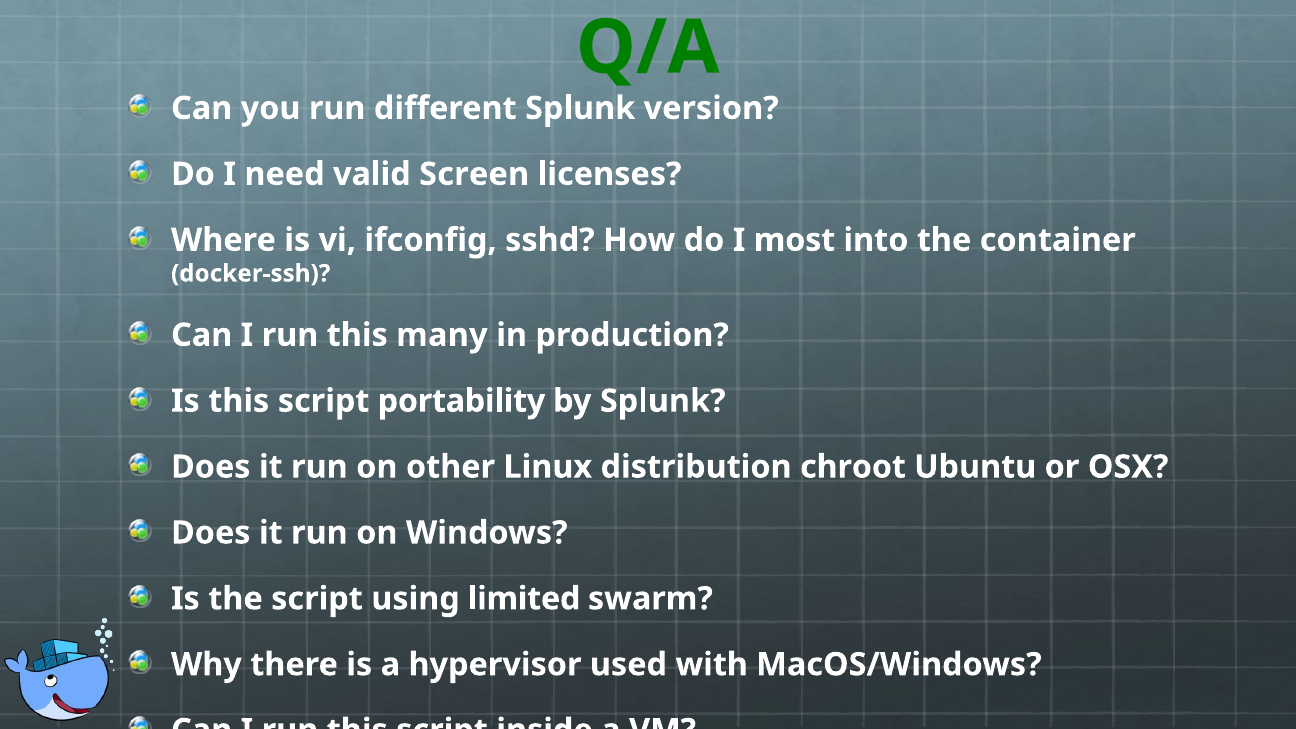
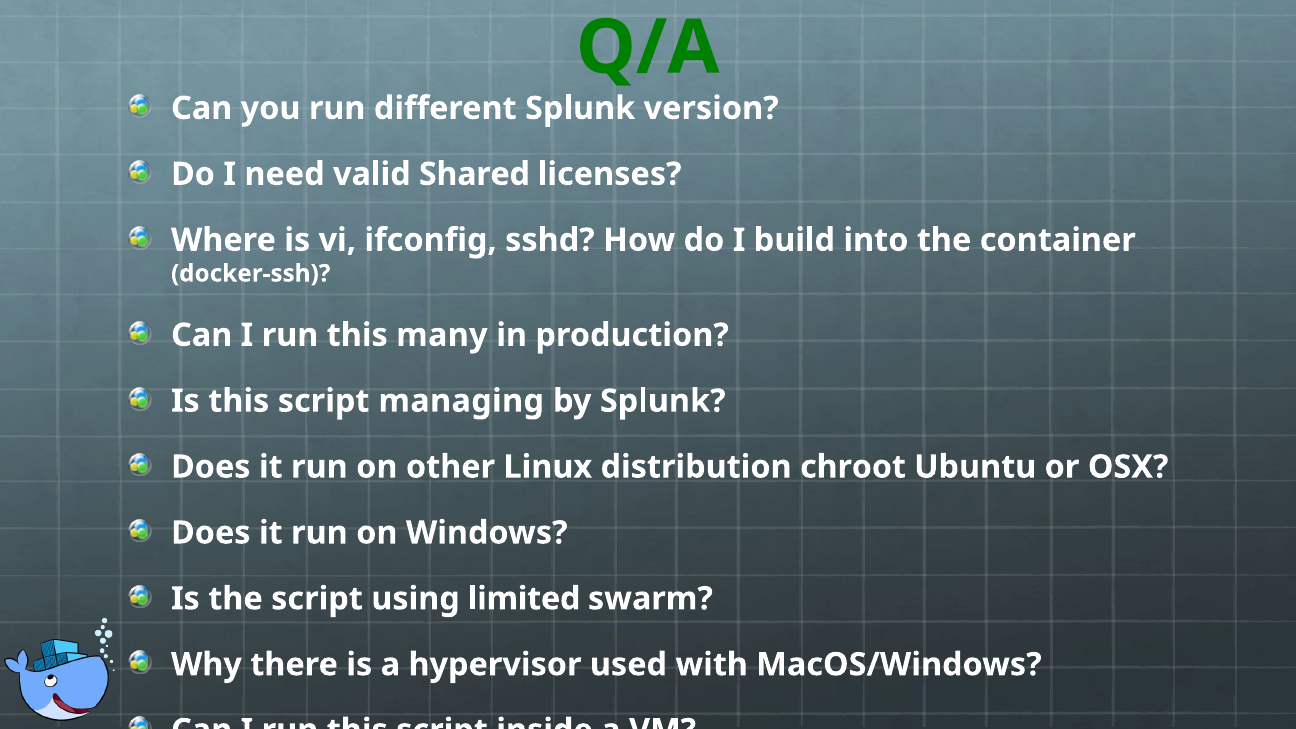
Screen: Screen -> Shared (474, 174)
most: most -> build (794, 240)
portability: portability -> managing (461, 401)
